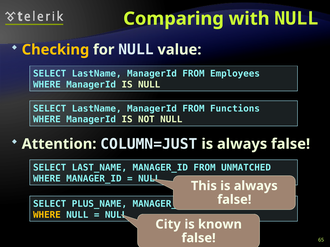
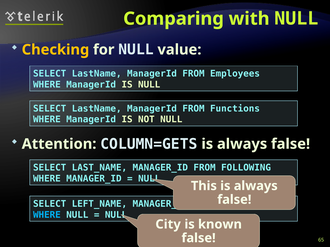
COLUMN=JUST: COLUMN=JUST -> COLUMN=GETS (149, 144)
UNMATCHED: UNMATCHED -> FOLLOWING (246, 168)
PLUS_NAME: PLUS_NAME -> LEFT_NAME (99, 204)
WHERE colour: yellow -> light blue (47, 215)
